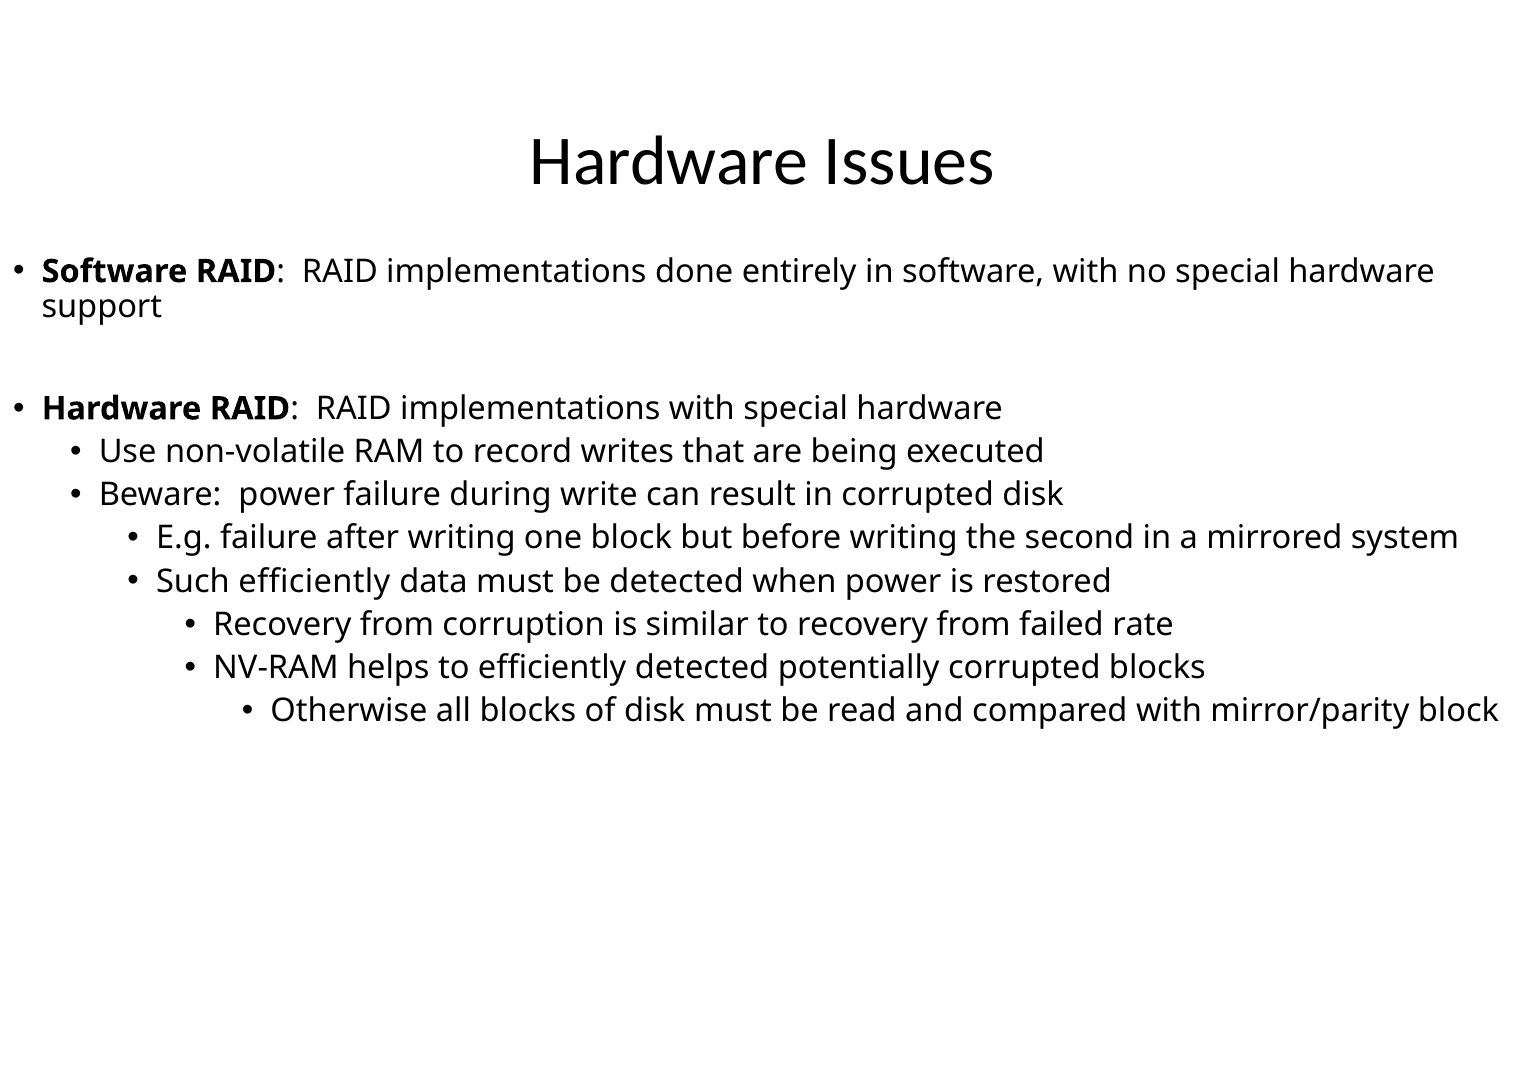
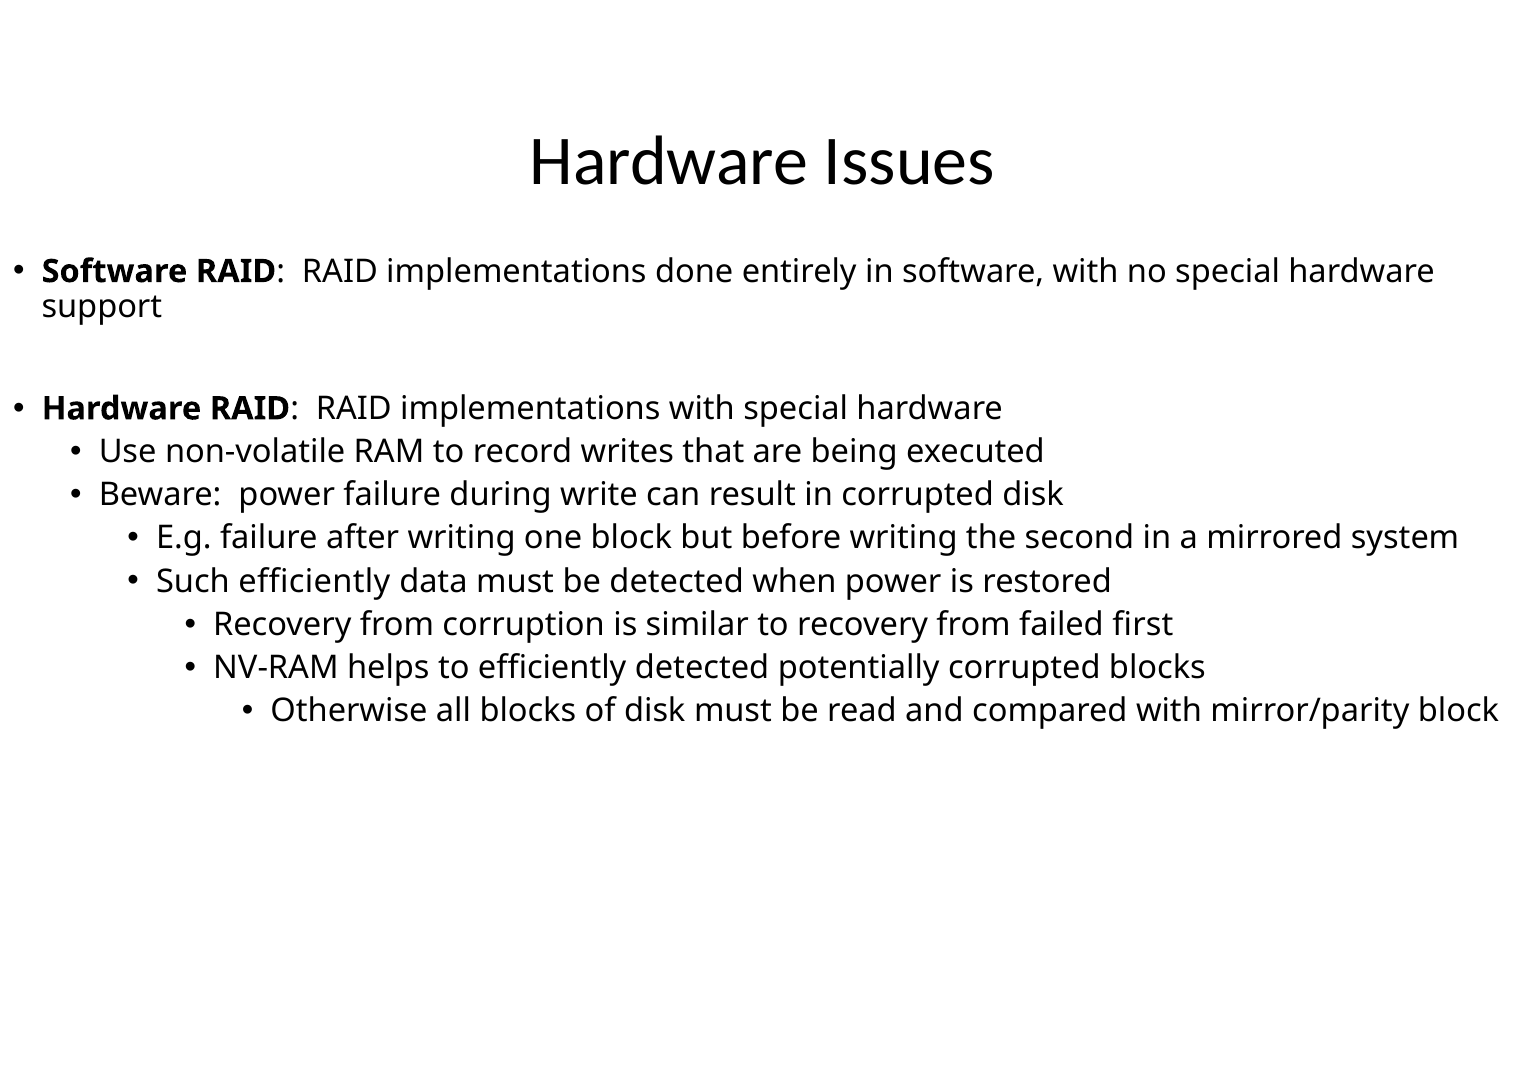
rate: rate -> first (1143, 625)
